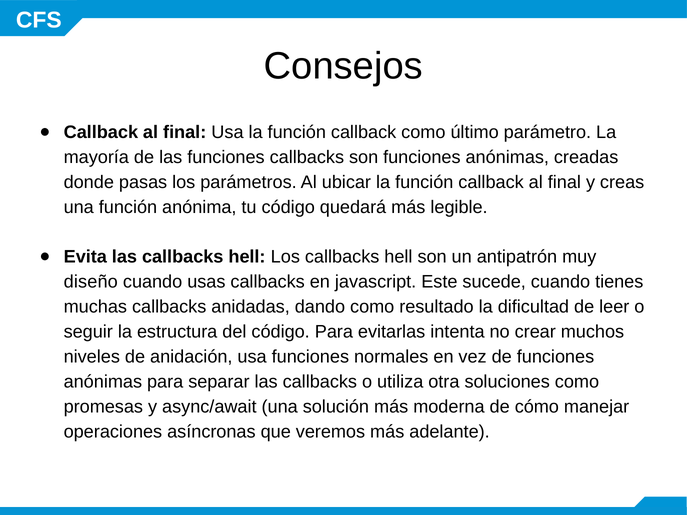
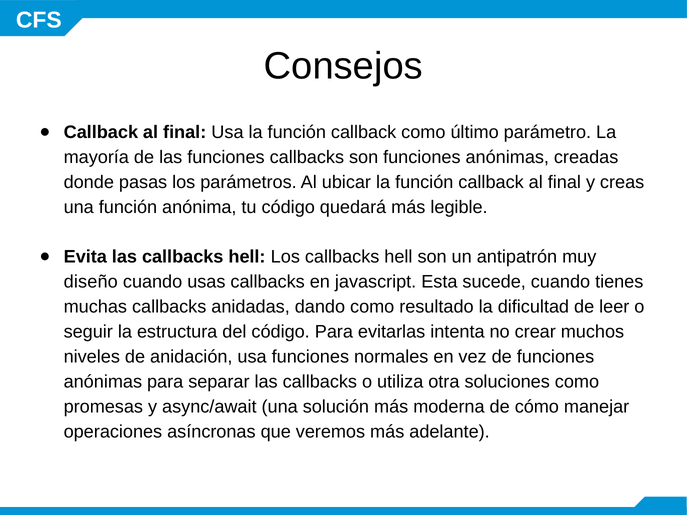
Este: Este -> Esta (439, 282)
